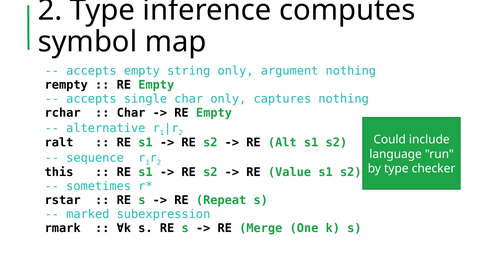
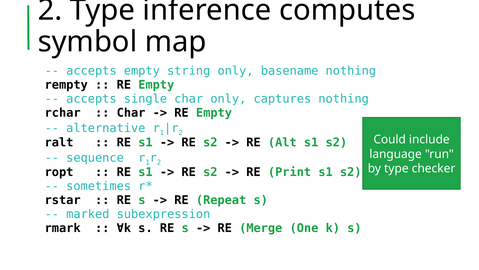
argument: argument -> basename (290, 71)
this: this -> ropt (59, 172)
Value: Value -> Print (290, 172)
